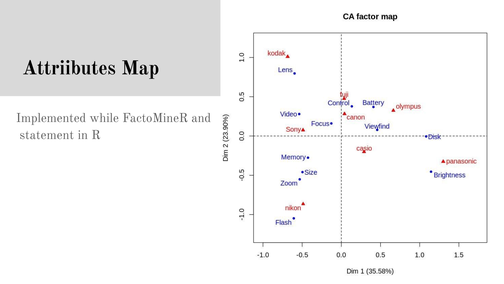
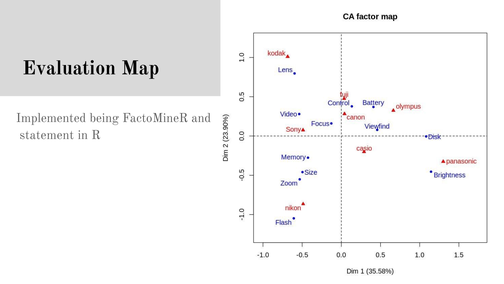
Attriibutes: Attriibutes -> Evaluation (69, 68)
while: while -> being (104, 118)
